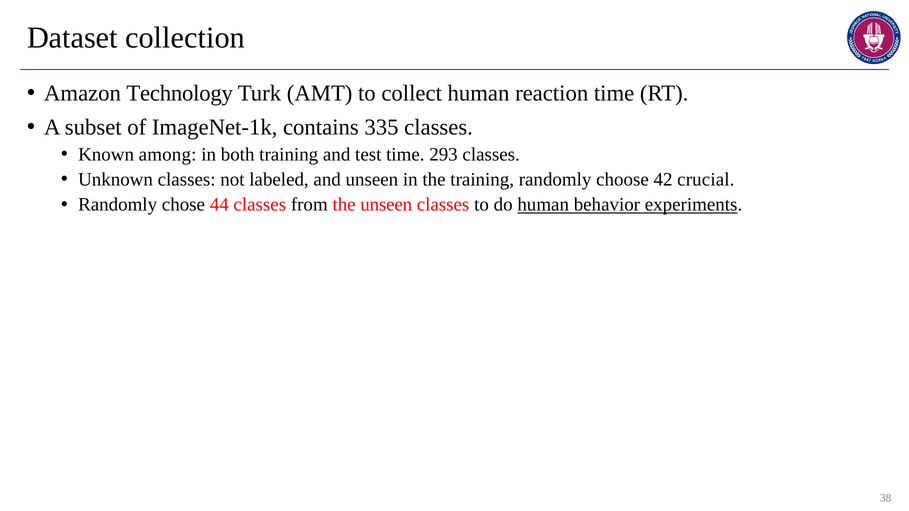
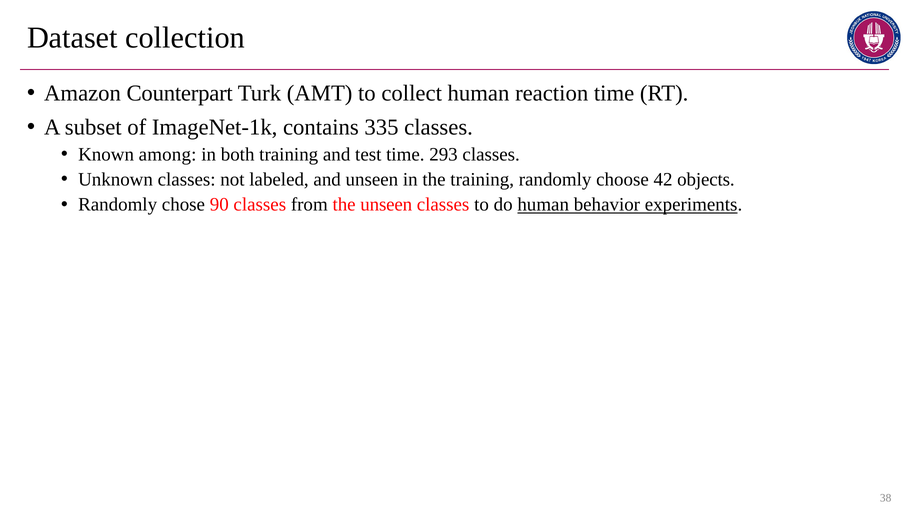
Technology: Technology -> Counterpart (180, 93)
crucial: crucial -> objects (706, 180)
44: 44 -> 90 (219, 205)
